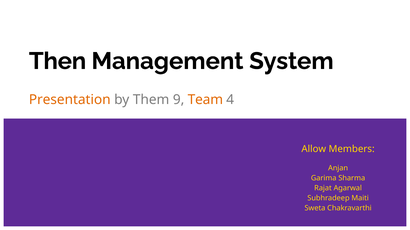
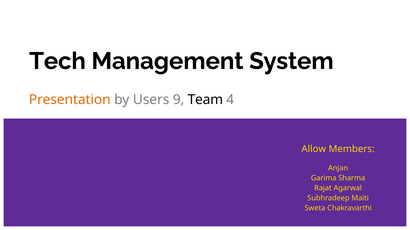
Then: Then -> Tech (57, 61)
Them: Them -> Users (151, 100)
Team colour: orange -> black (205, 100)
